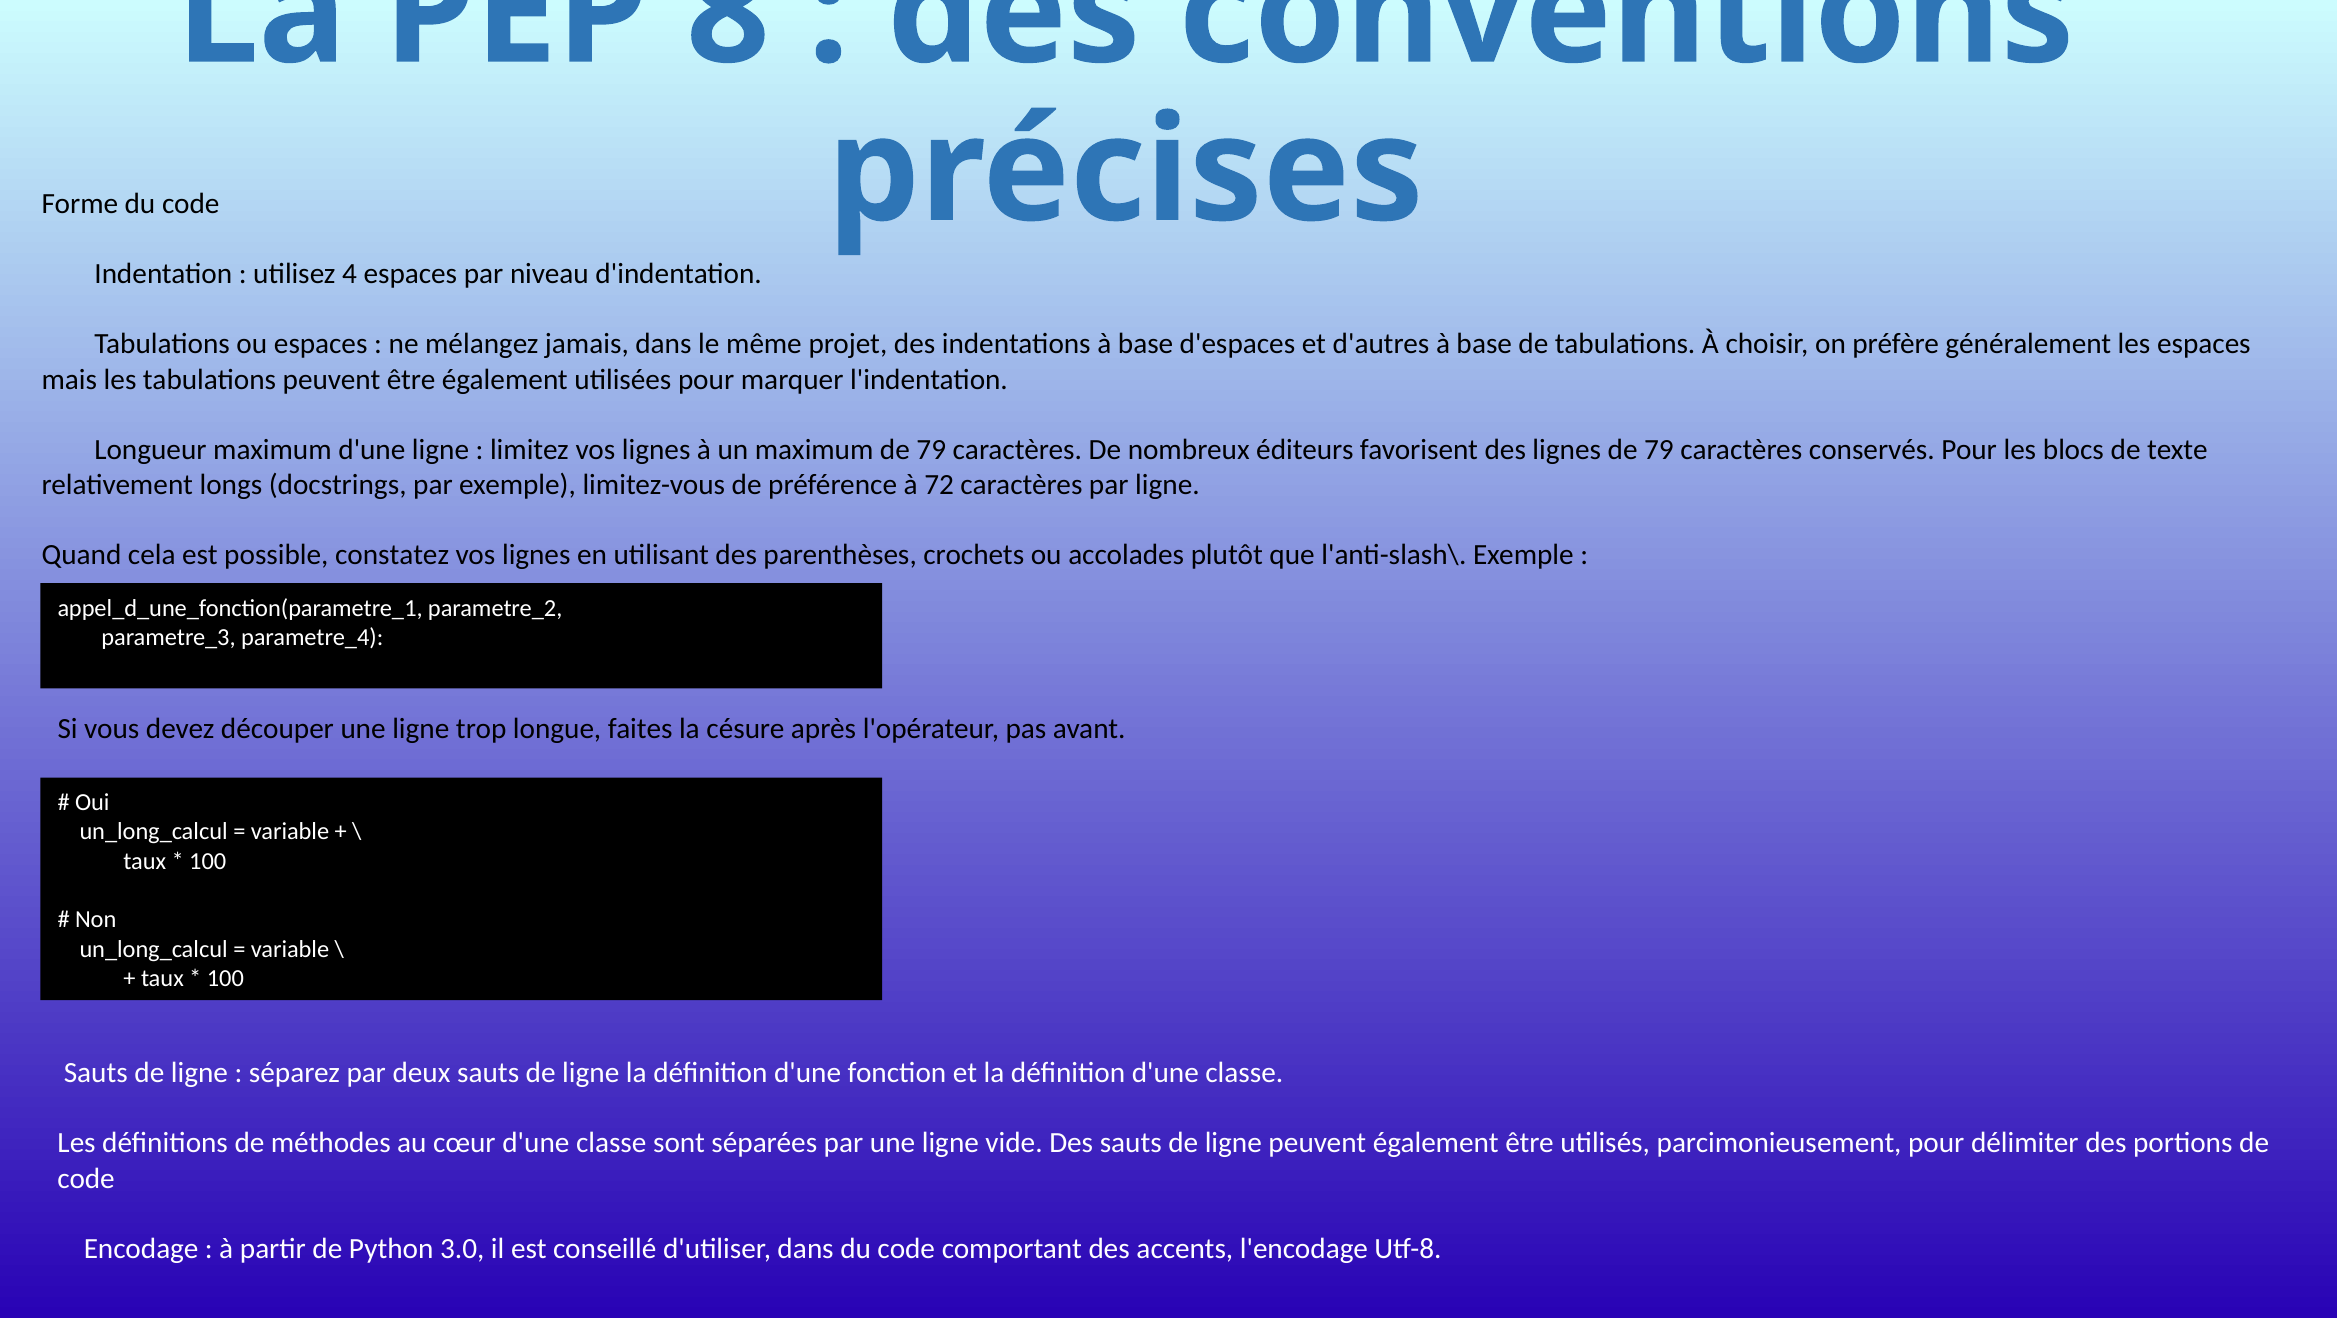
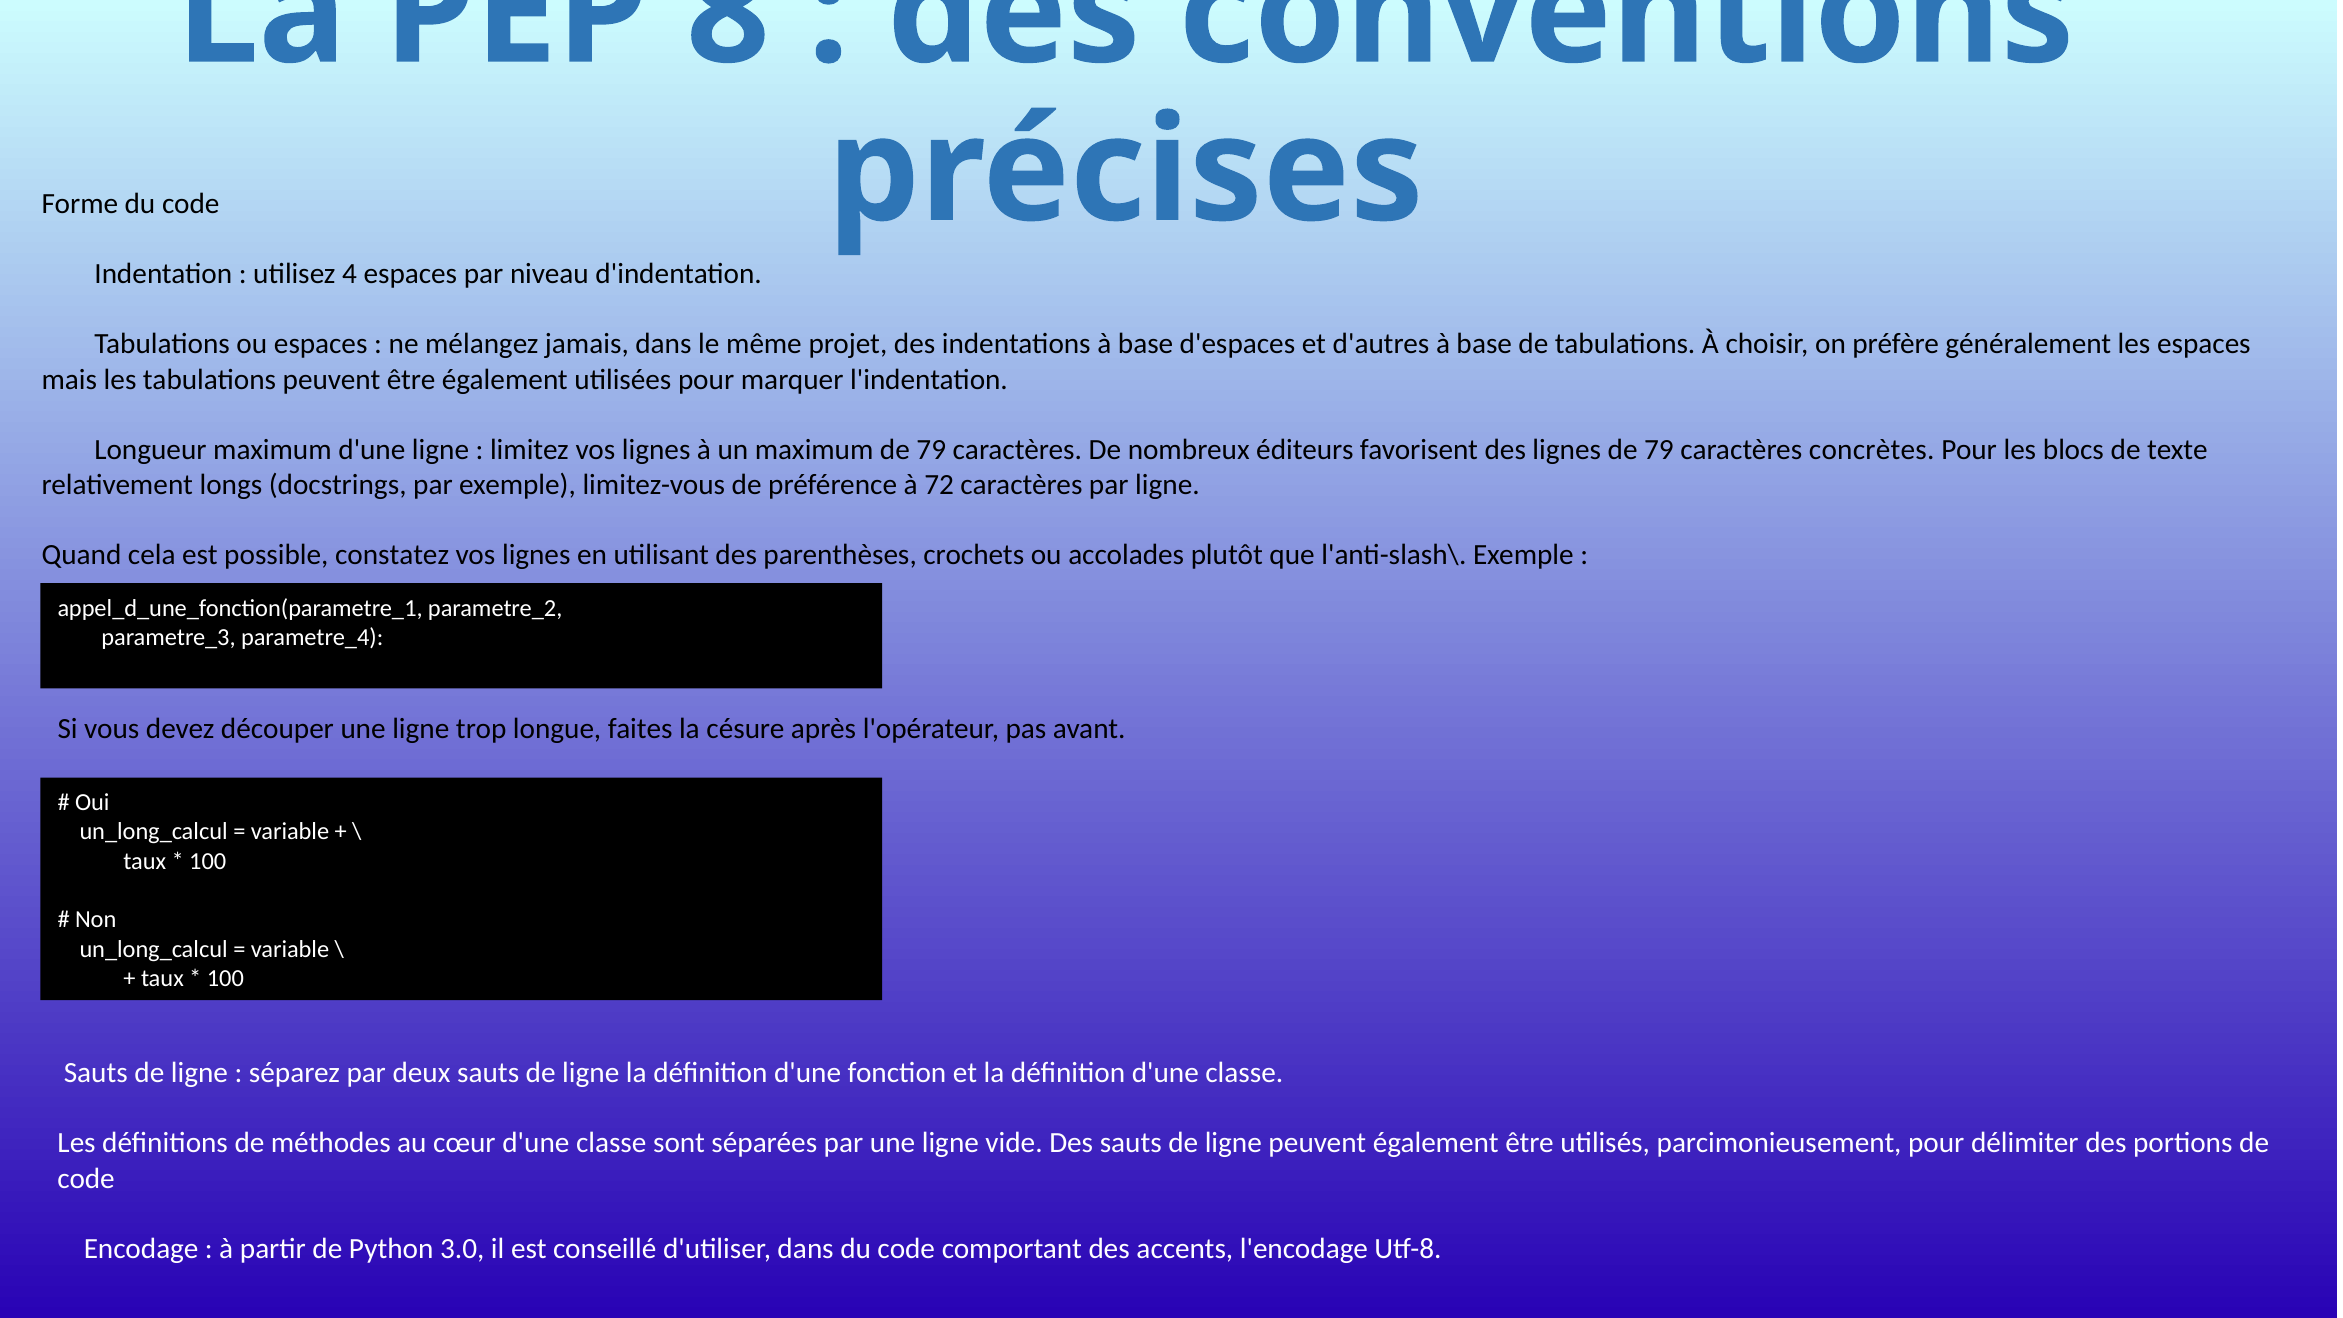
conservés: conservés -> concrètes (1872, 450)
